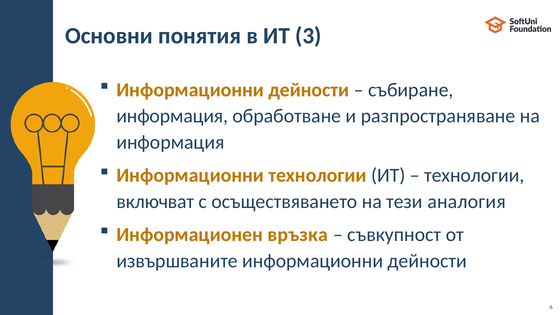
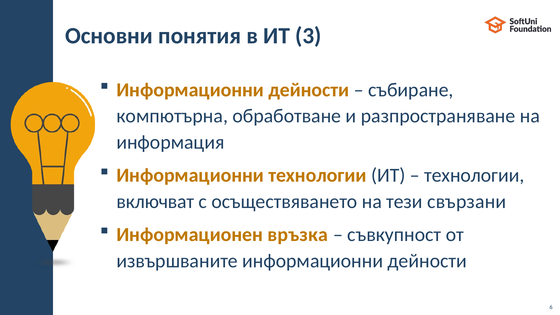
информация: информация -> компютърна (172, 116)
аналогия: аналогия -> свързани (467, 202)
